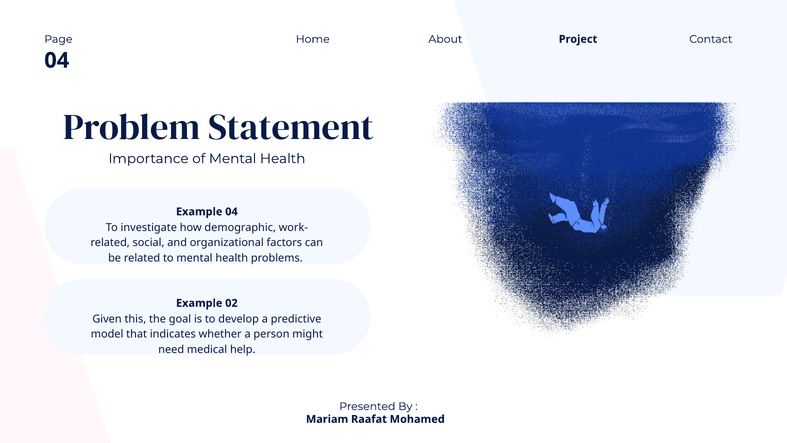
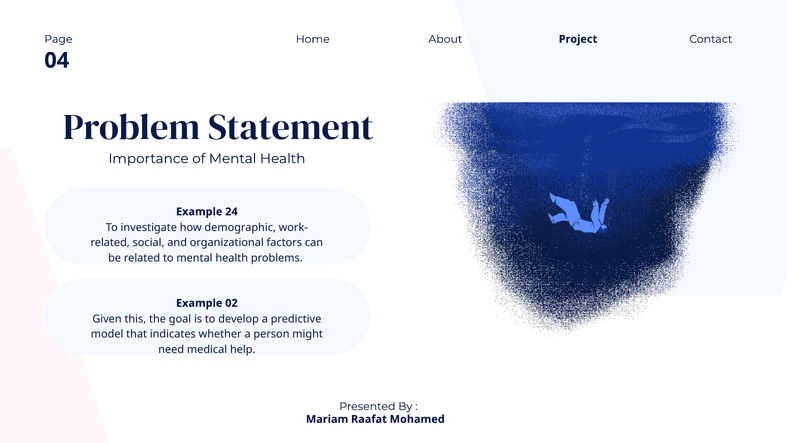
Example 04: 04 -> 24 (231, 212)
